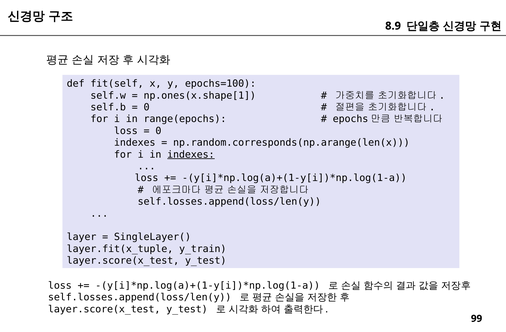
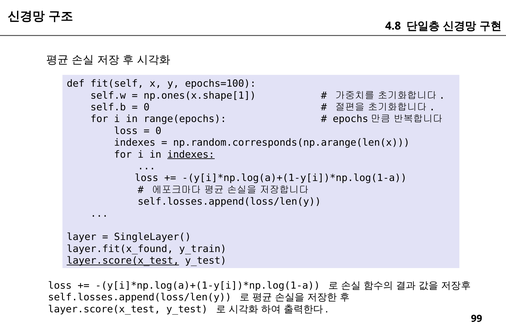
8.9: 8.9 -> 4.8 (393, 26)
layer.fit(x_tuple: layer.fit(x_tuple -> layer.fit(x_found (120, 249)
layer.score(x_test underline: none -> present (123, 261)
